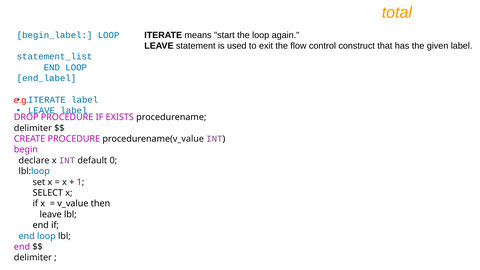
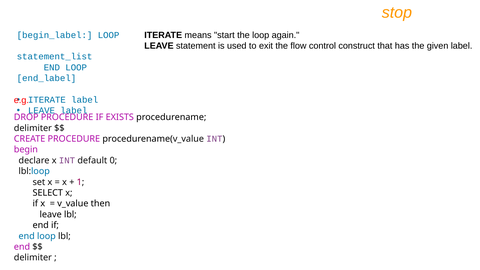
total: total -> stop (397, 12)
